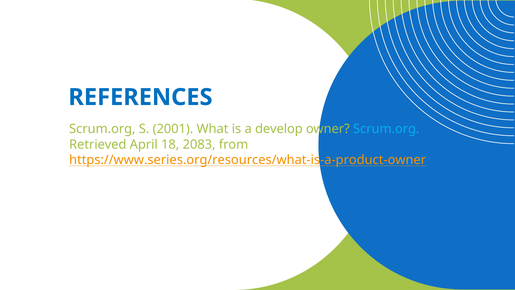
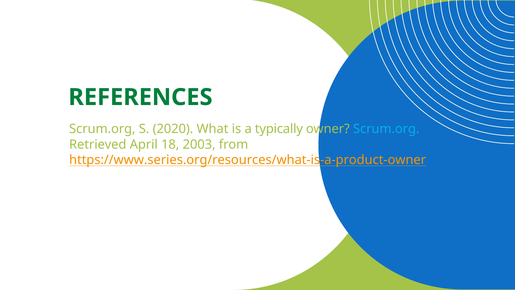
REFERENCES colour: blue -> green (140, 97)
2001: 2001 -> 2020 (173, 129)
develop: develop -> typically (279, 129)
2083: 2083 -> 2003 (199, 144)
